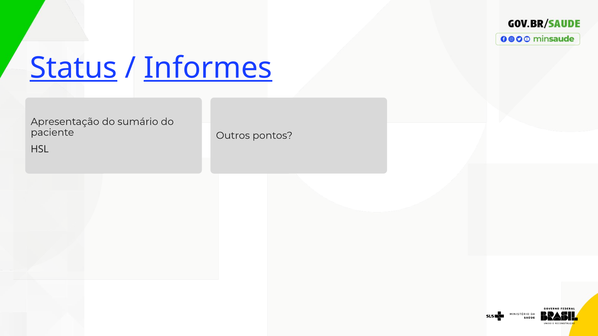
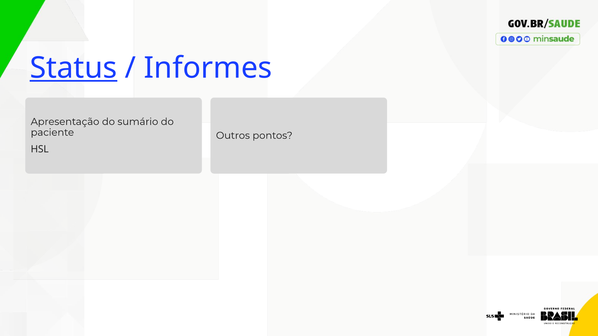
Informes underline: present -> none (208, 68)
